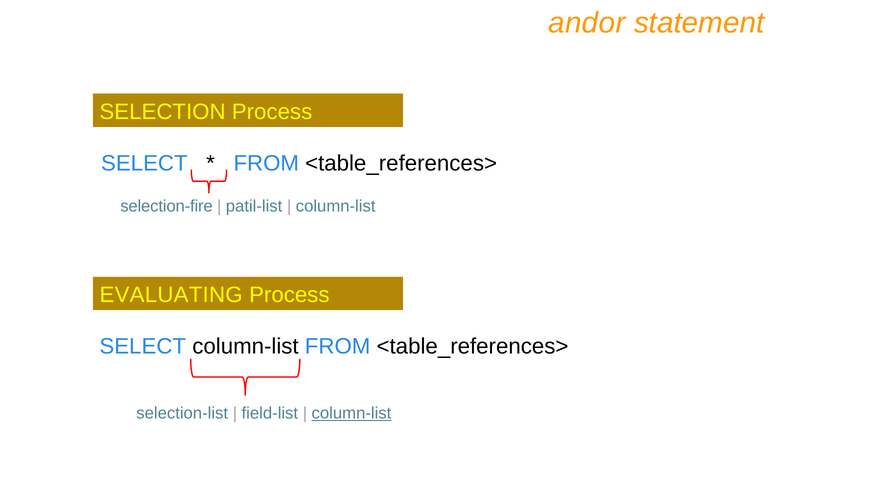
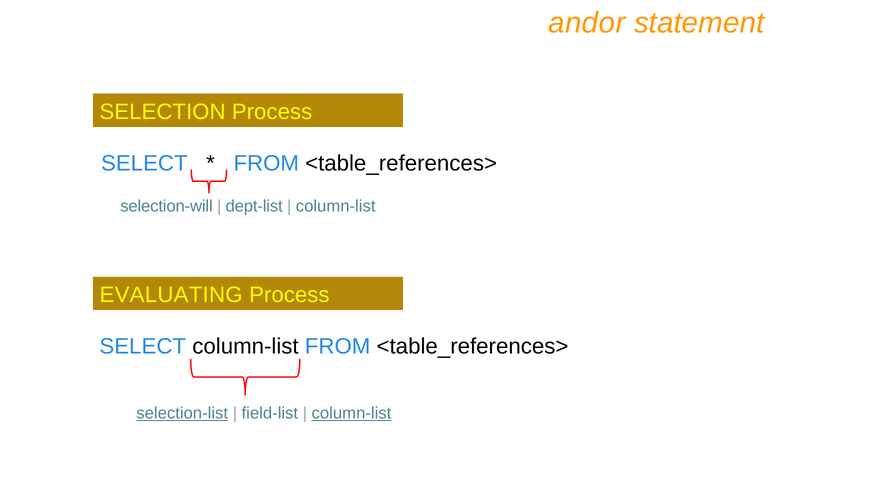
selection-fire: selection-fire -> selection-will (166, 206)
patil-list: patil-list -> dept-list (254, 206)
selection-list underline: none -> present (182, 413)
